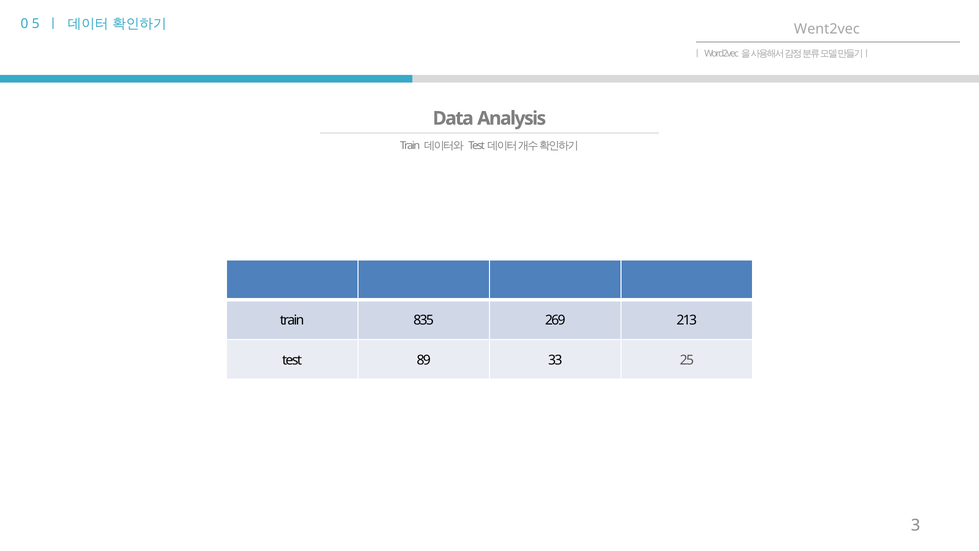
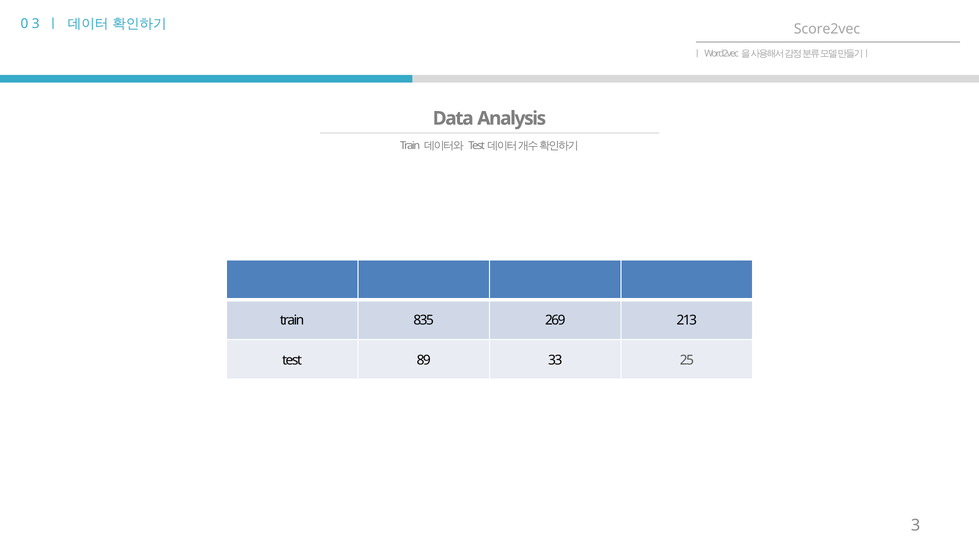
0 5: 5 -> 3 (36, 24)
Went2vec: Went2vec -> Score2vec (827, 29)
